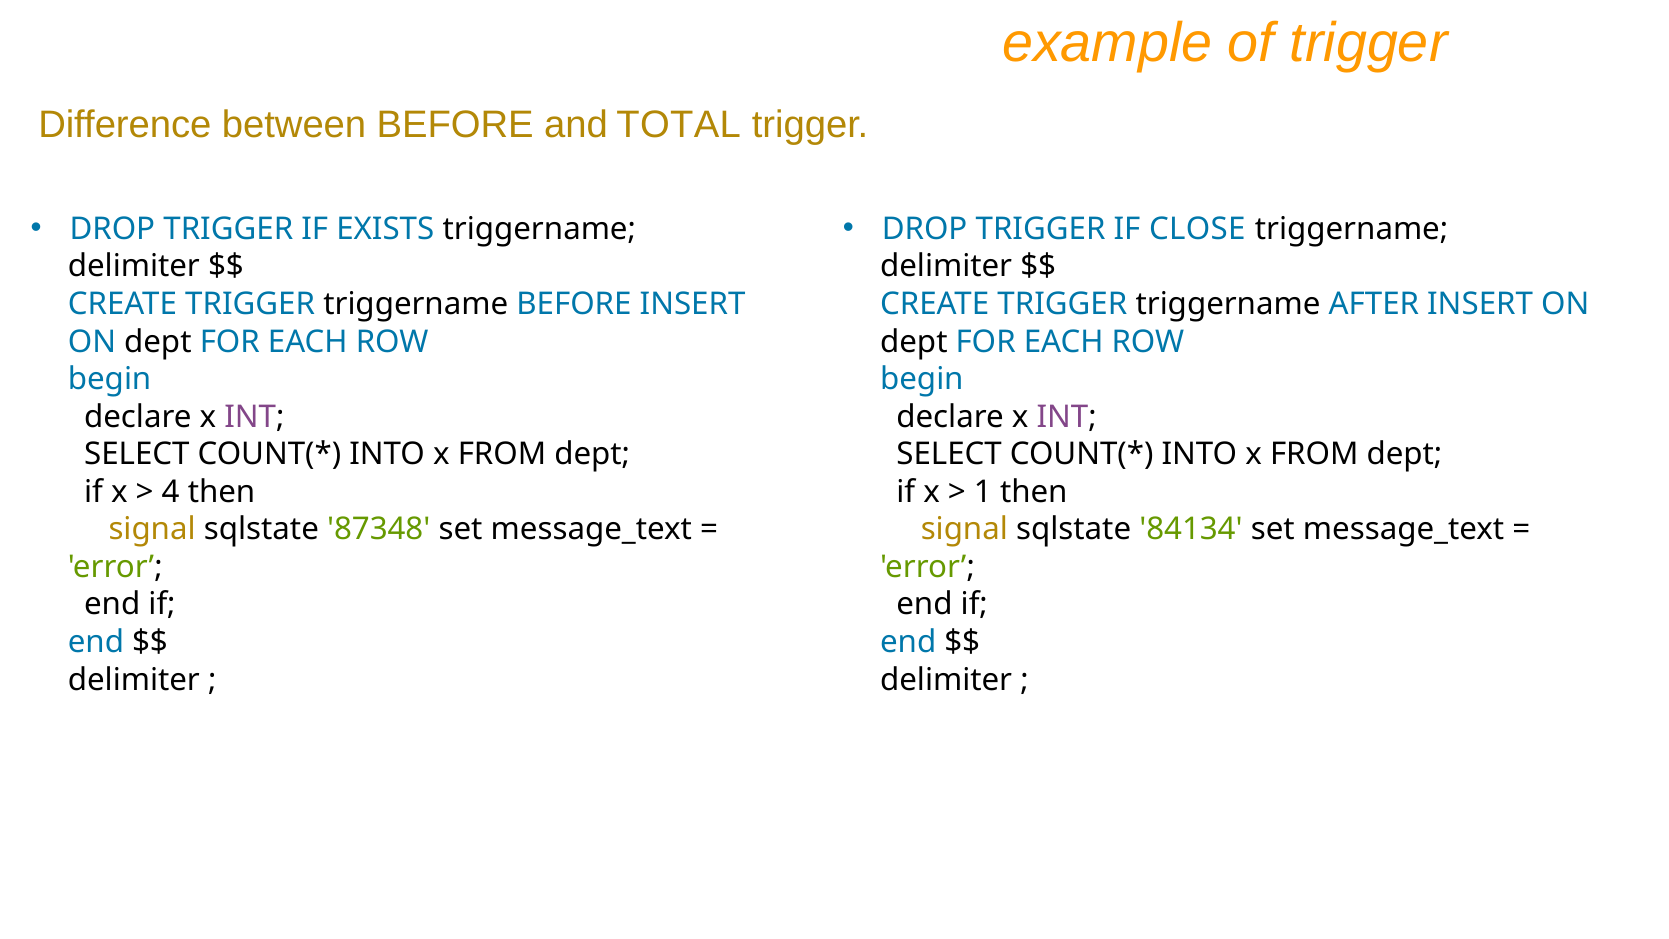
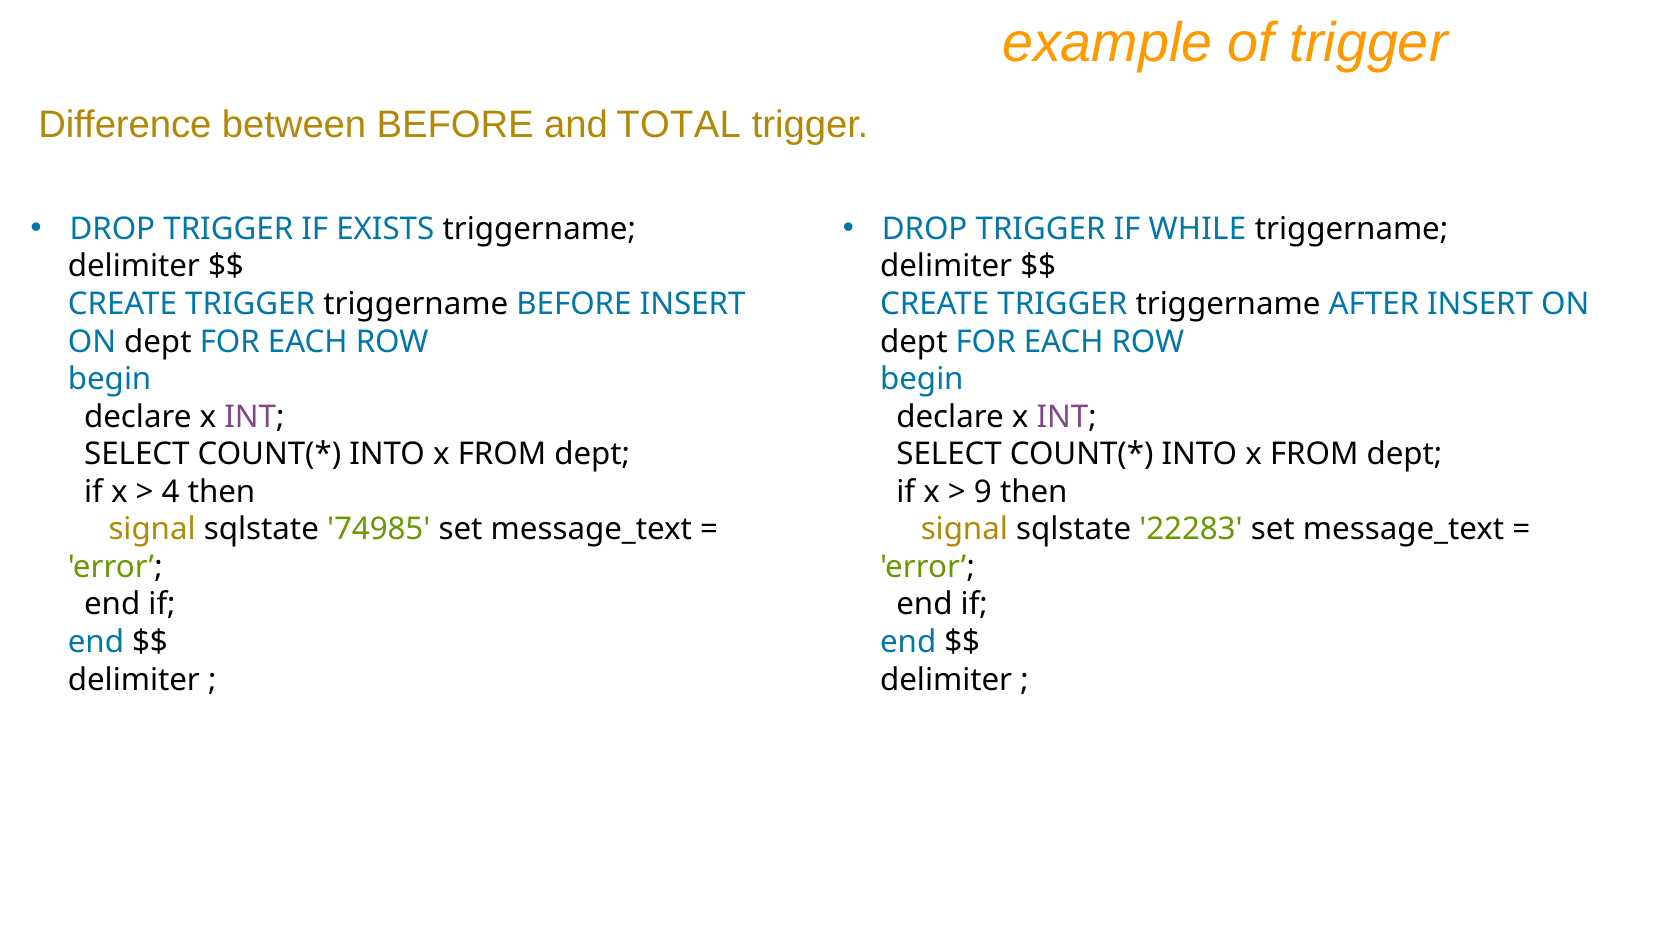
CLOSE: CLOSE -> WHILE (1197, 229)
1: 1 -> 9 (983, 492)
87348: 87348 -> 74985 (379, 529)
84134: 84134 -> 22283 (1191, 529)
